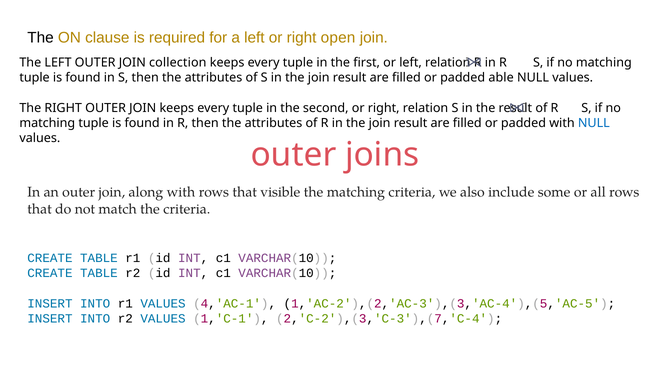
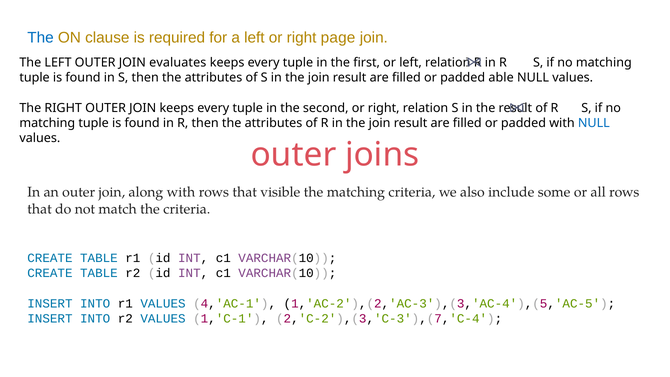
The colour: black -> blue (41, 37)
open: open -> page (338, 37)
collection: collection -> evaluates (178, 63)
